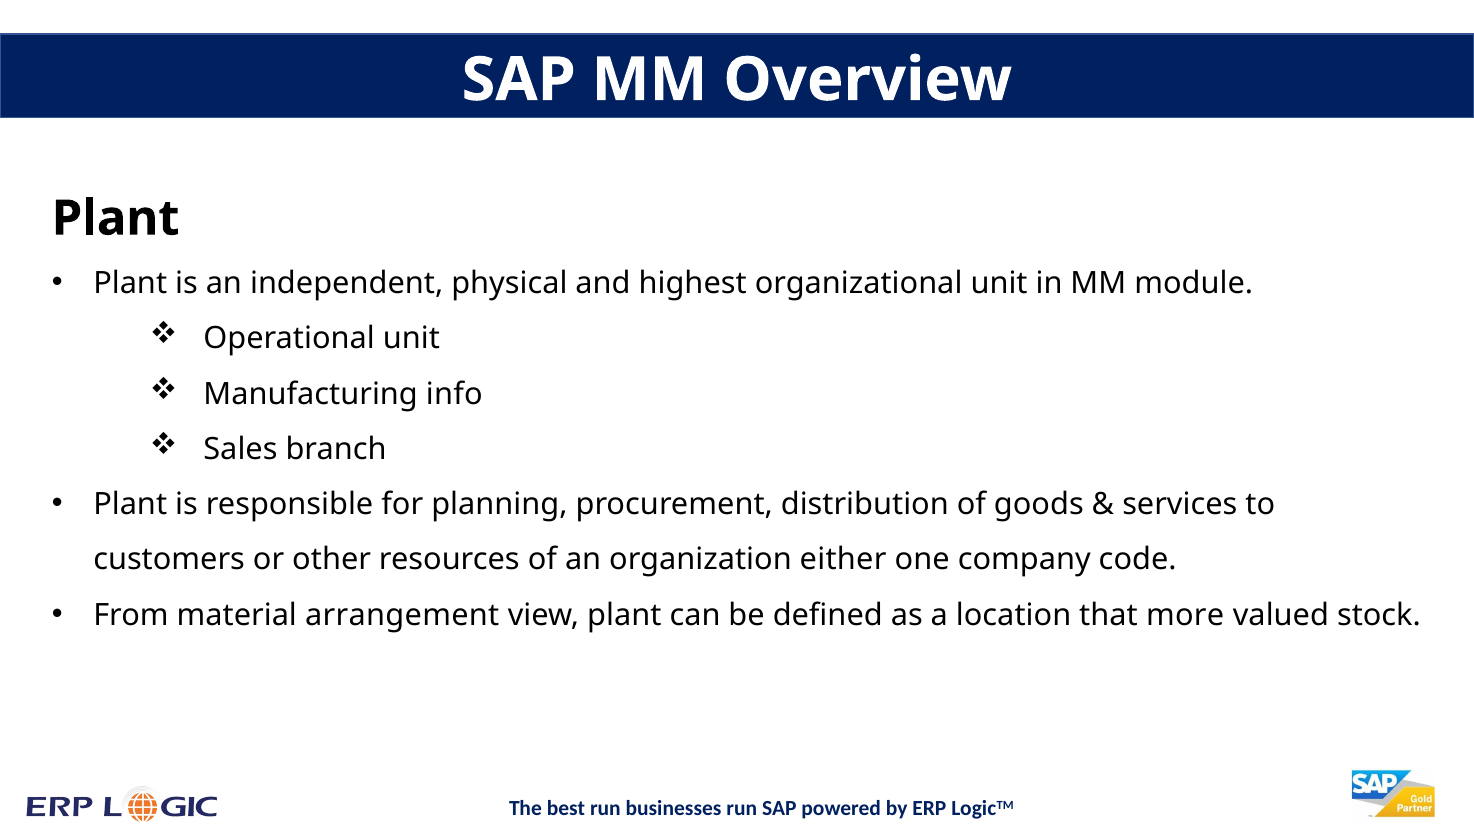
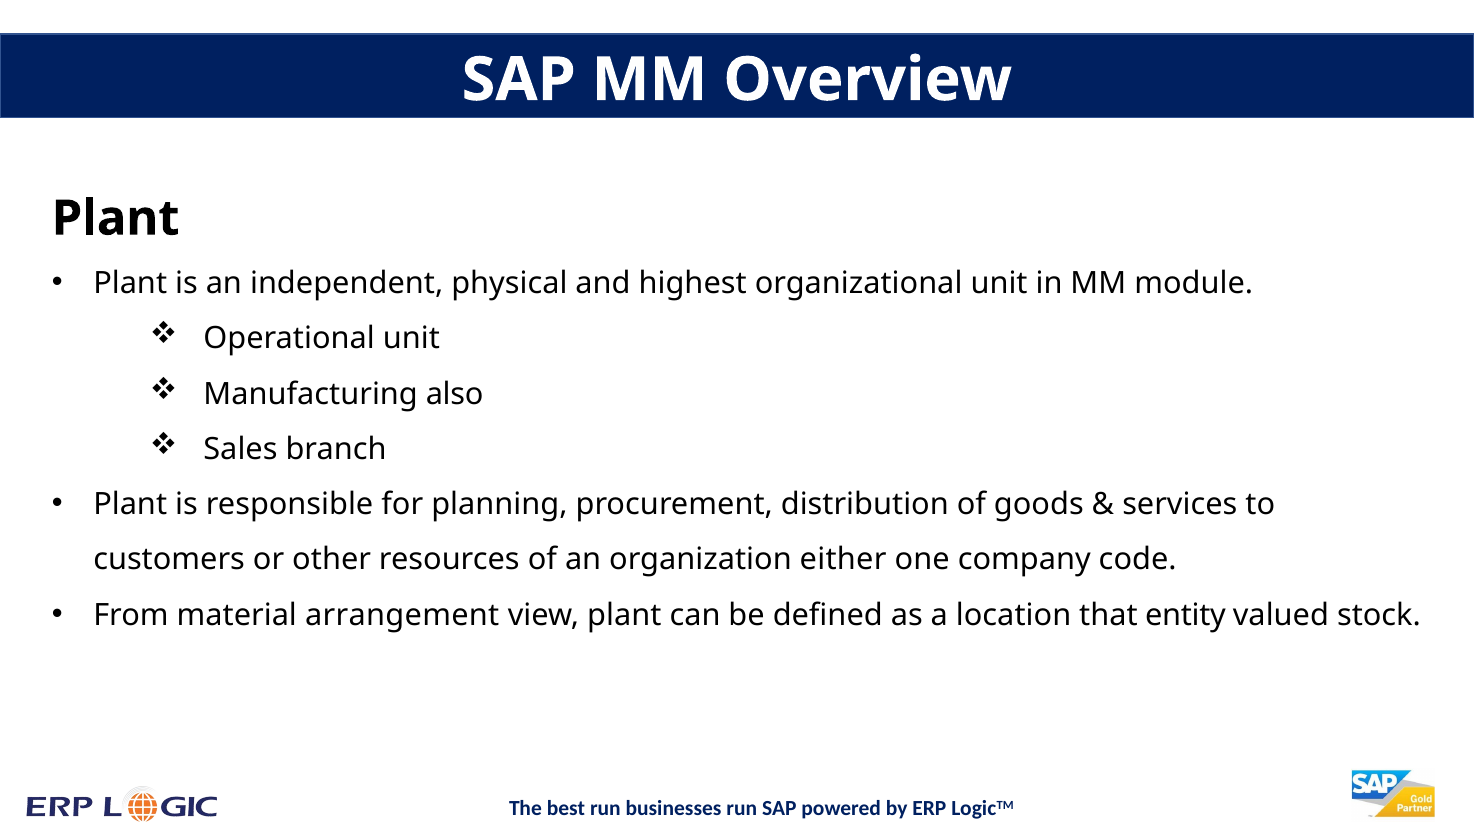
info: info -> also (455, 394)
more: more -> entity (1185, 615)
